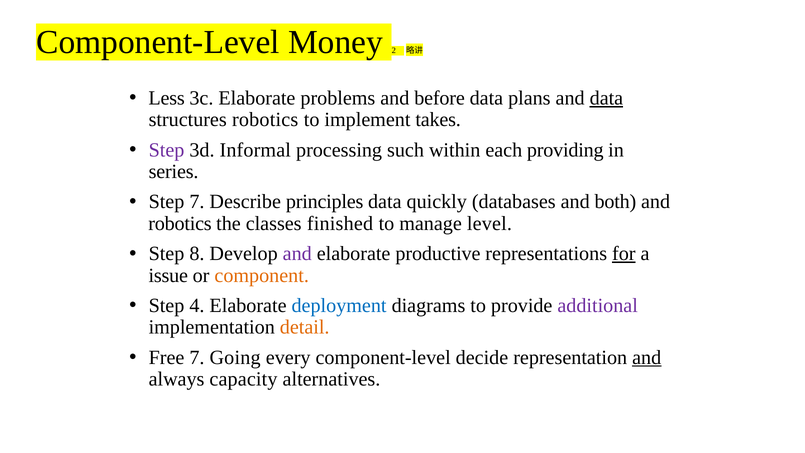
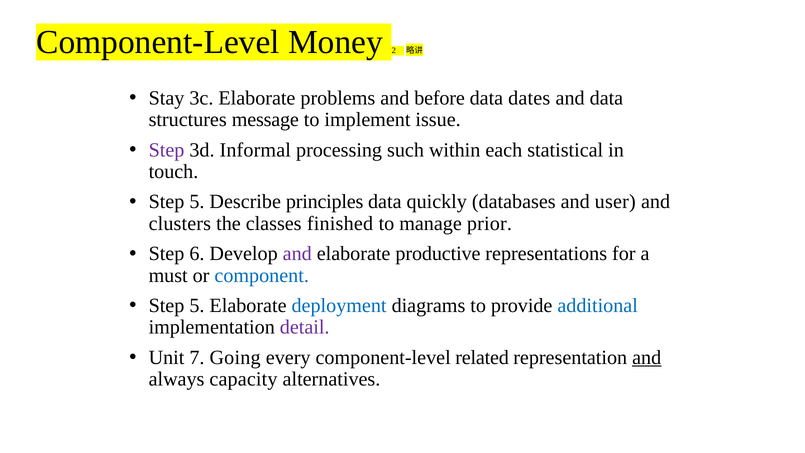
Less: Less -> Stay (166, 98)
plans: plans -> dates (529, 98)
data underline: present -> none (606, 98)
structures robotics: robotics -> message (265, 120)
takes: takes -> issue (438, 120)
providing: providing -> statistical (565, 150)
series: series -> touch (173, 172)
7: 7 -> 5 (197, 202)
both: both -> user (615, 202)
robotics: robotics -> clusters (180, 223)
level: level -> prior (489, 223)
8: 8 -> 6 (197, 254)
for underline: present -> none (624, 254)
issue: issue -> must (168, 275)
component colour: orange -> blue (262, 275)
4: 4 -> 5 (197, 305)
additional colour: purple -> blue (598, 305)
detail colour: orange -> purple (305, 327)
Free: Free -> Unit (166, 357)
decide: decide -> related (482, 357)
